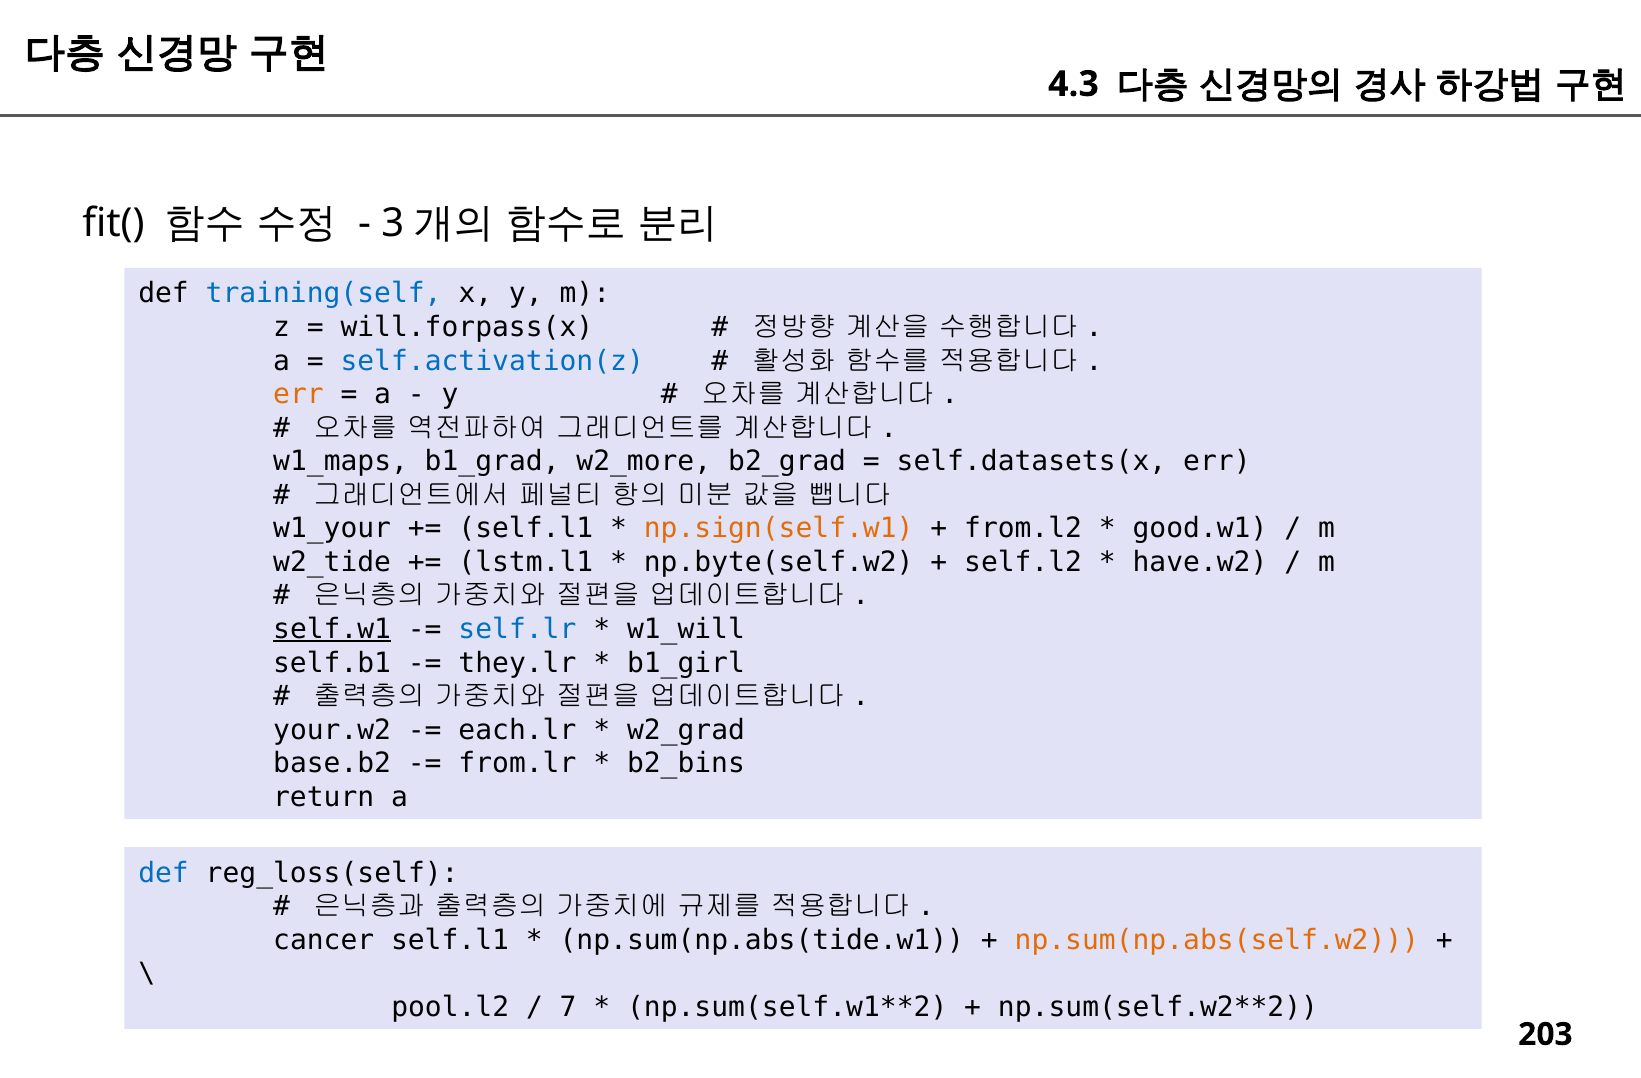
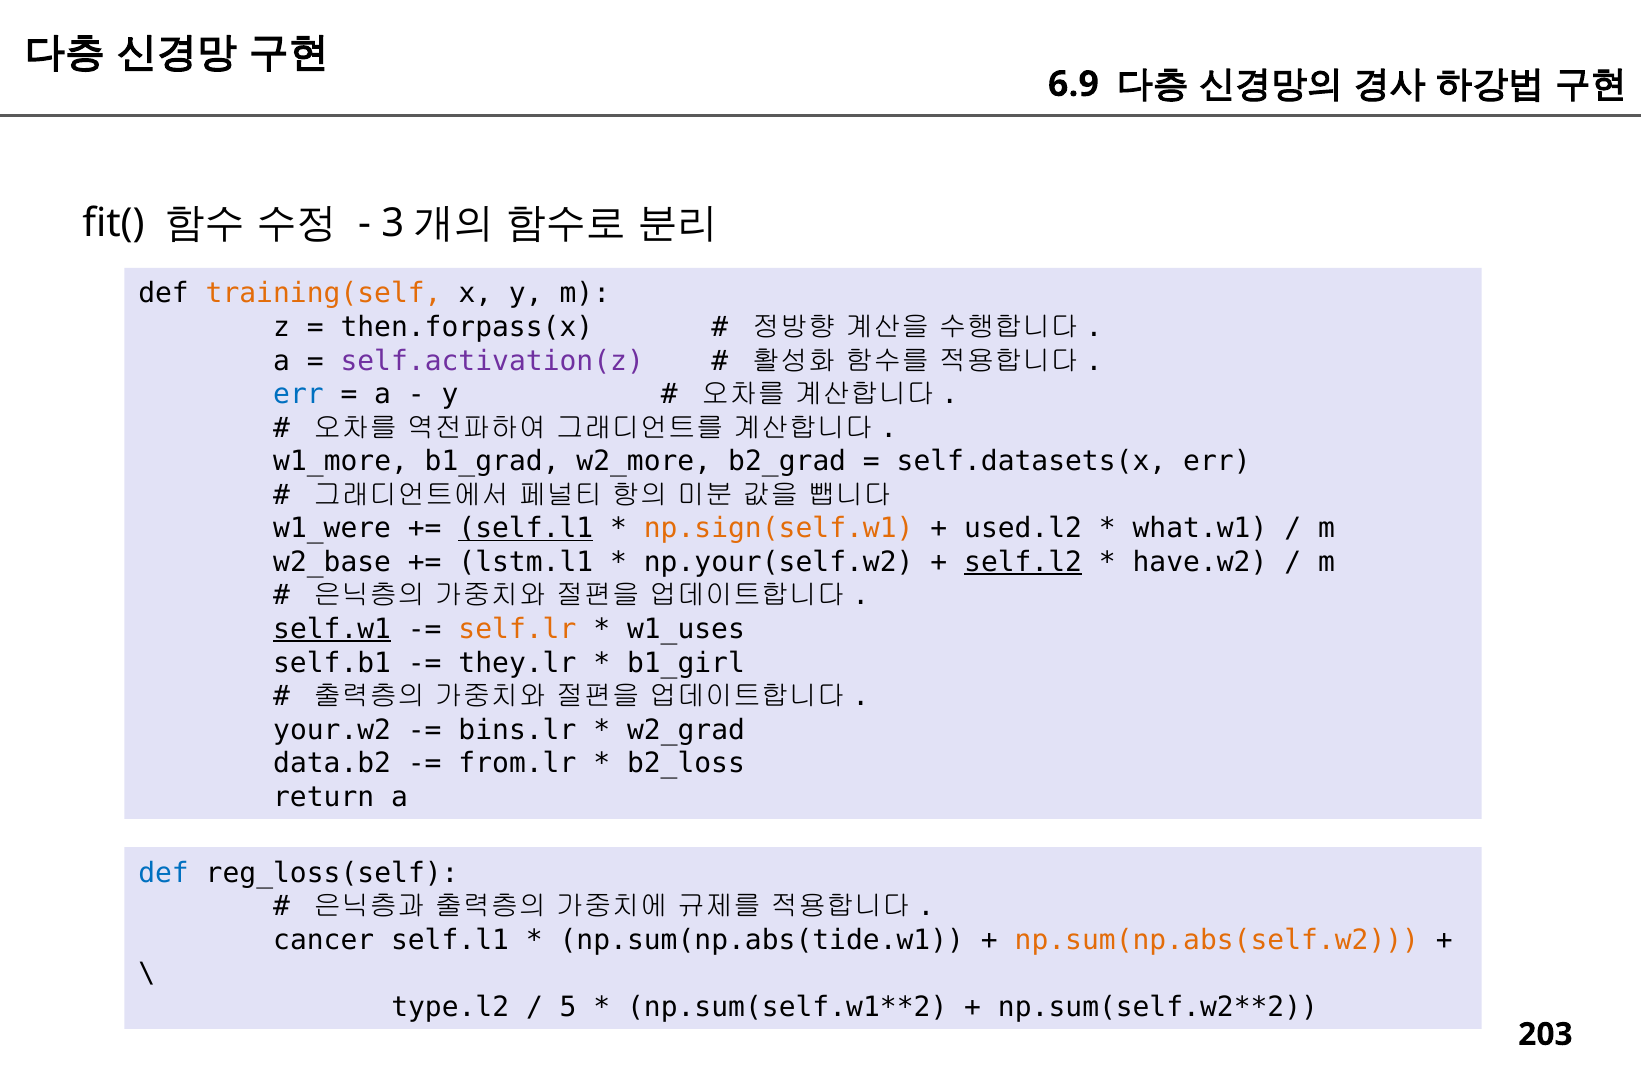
4.3: 4.3 -> 6.9 (1073, 84)
training(self colour: blue -> orange (324, 294)
will.forpass(x: will.forpass(x -> then.forpass(x (467, 327)
self.activation(z colour: blue -> purple (492, 361)
err colour: orange -> blue (298, 394)
w1_maps: w1_maps -> w1_more (341, 461)
w1_your: w1_your -> w1_were (332, 529)
self.l1 underline: none -> present (526, 529)
from.l2: from.l2 -> used.l2 (1023, 529)
good.w1: good.w1 -> what.w1 (1200, 529)
w2_tide: w2_tide -> w2_base (332, 562)
np.byte(self.w2: np.byte(self.w2 -> np.your(self.w2 (779, 562)
self.l2 underline: none -> present (1023, 562)
self.lr colour: blue -> orange (517, 629)
w1_will: w1_will -> w1_uses (686, 629)
each.lr: each.lr -> bins.lr (517, 730)
base.b2: base.b2 -> data.b2 (332, 763)
b2_bins: b2_bins -> b2_loss (686, 763)
pool.l2: pool.l2 -> type.l2 (450, 1007)
7: 7 -> 5 (568, 1007)
